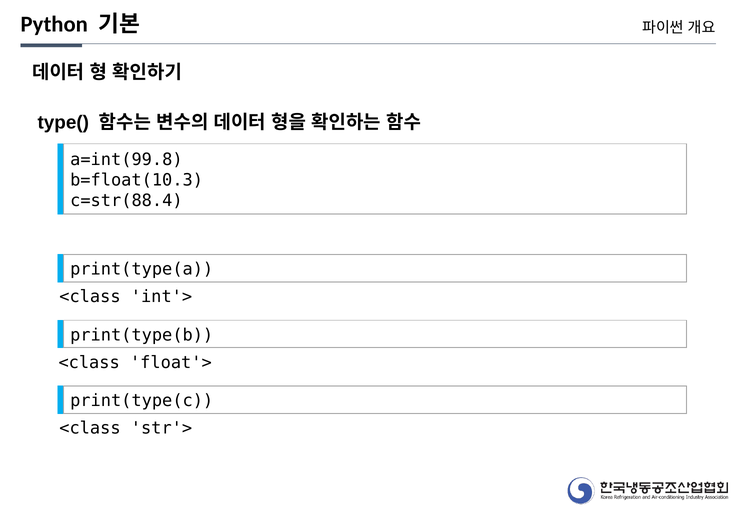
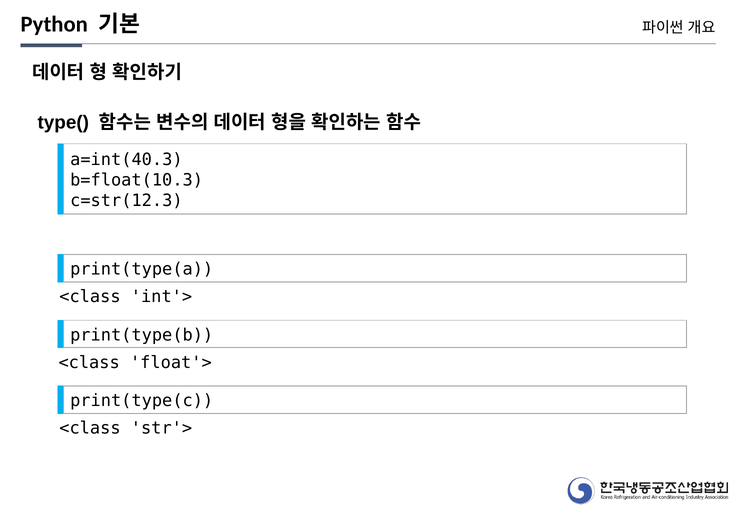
a=int(99.8: a=int(99.8 -> a=int(40.3 (126, 160)
c=str(88.4: c=str(88.4 -> c=str(12.3 (126, 201)
